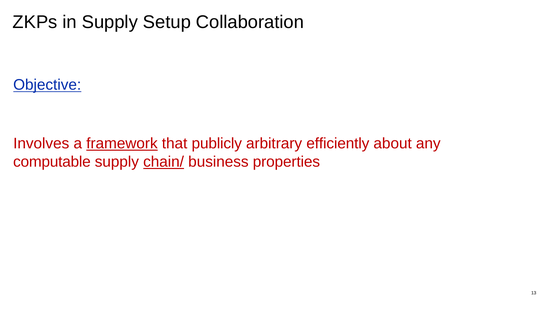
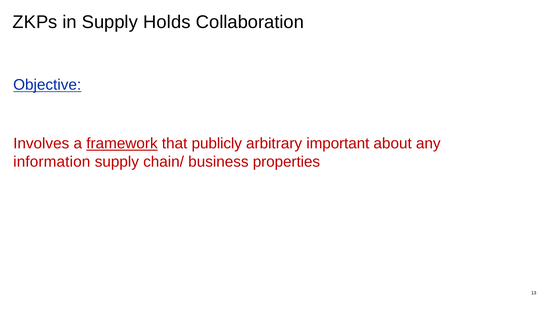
Setup: Setup -> Holds (167, 22)
efficiently: efficiently -> important (338, 144)
computable: computable -> information (52, 162)
chain/ underline: present -> none (164, 162)
